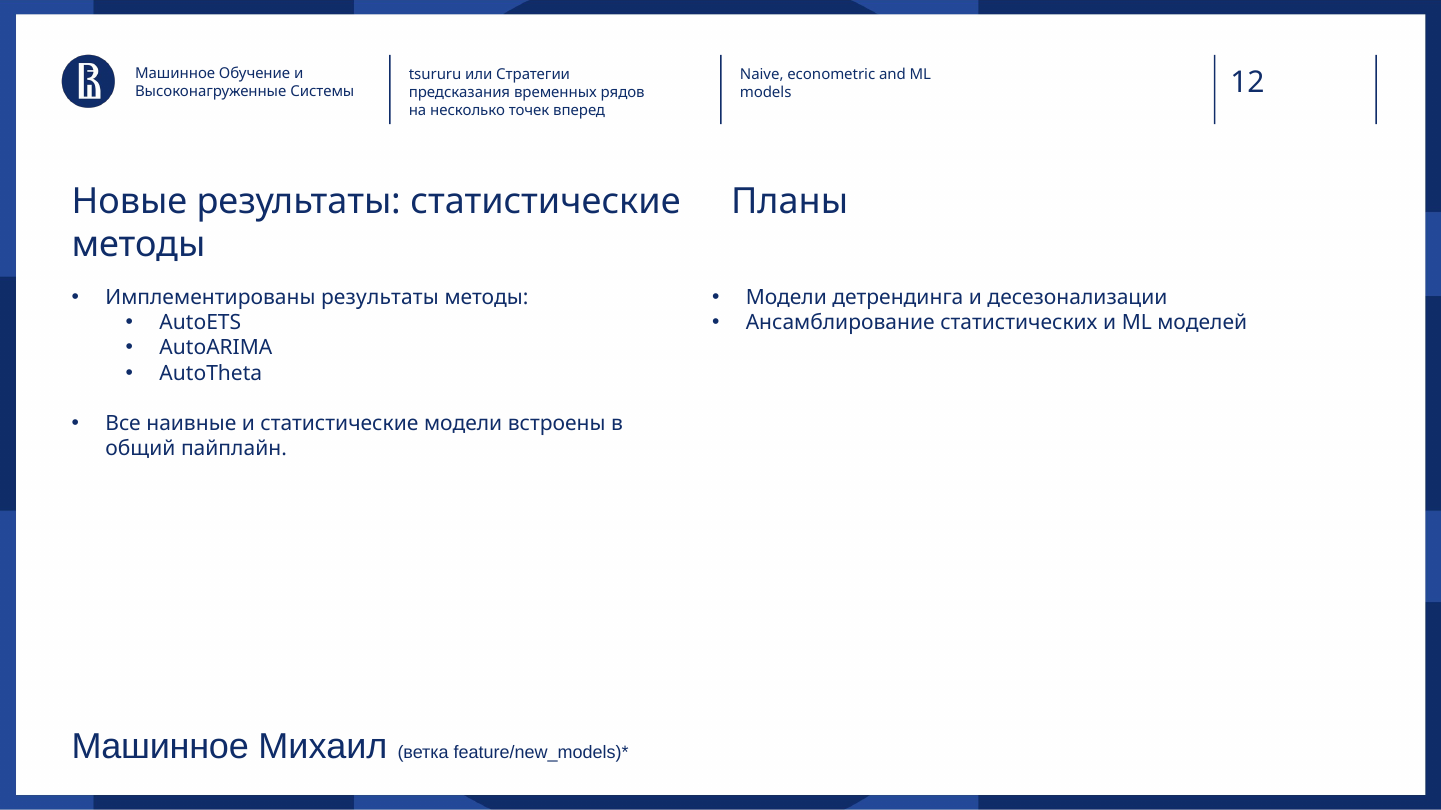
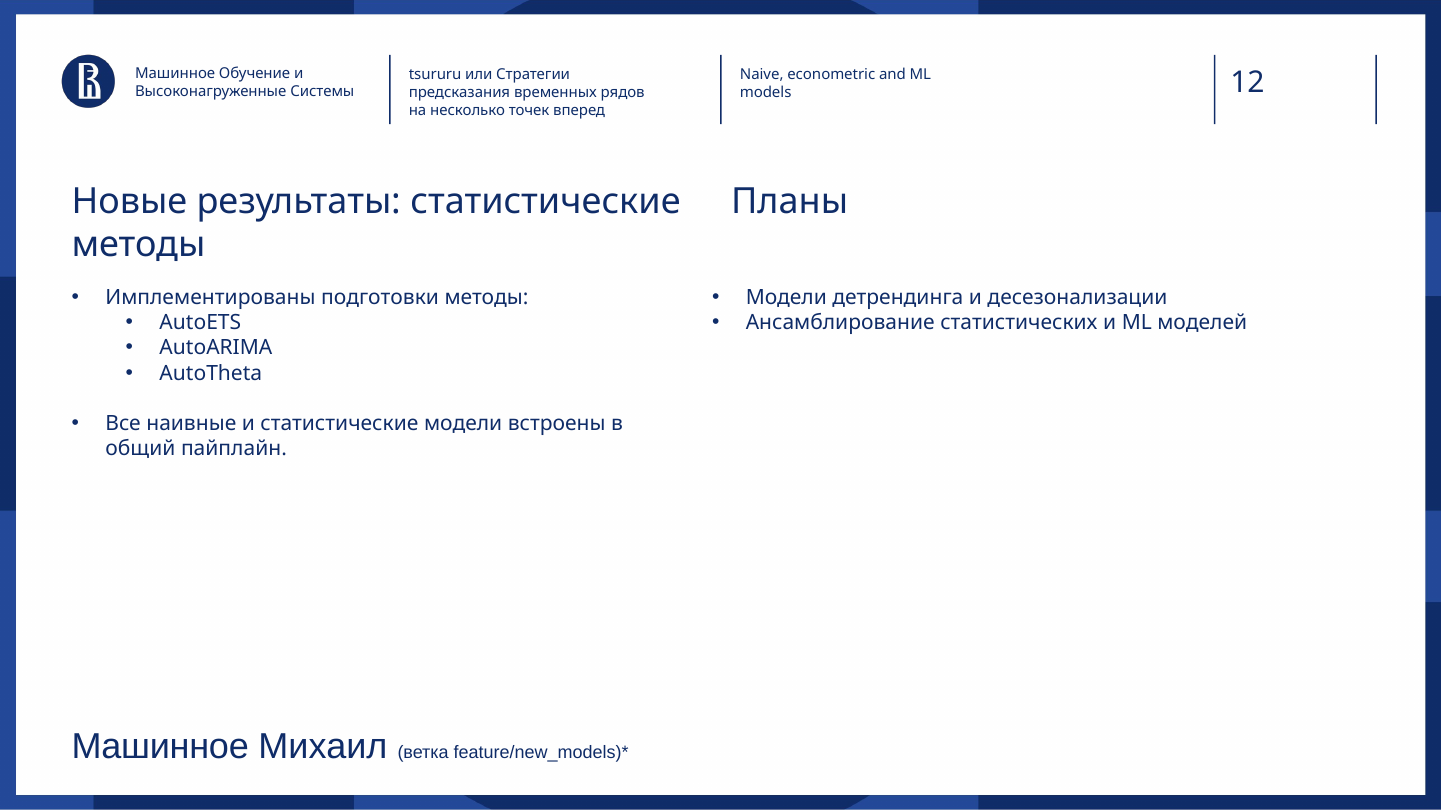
Имплементированы результаты: результаты -> подготовки (380, 298)
